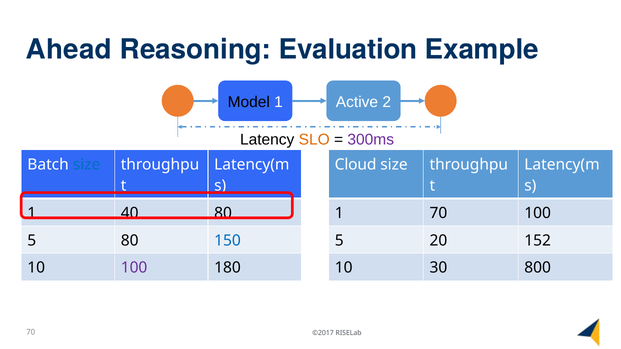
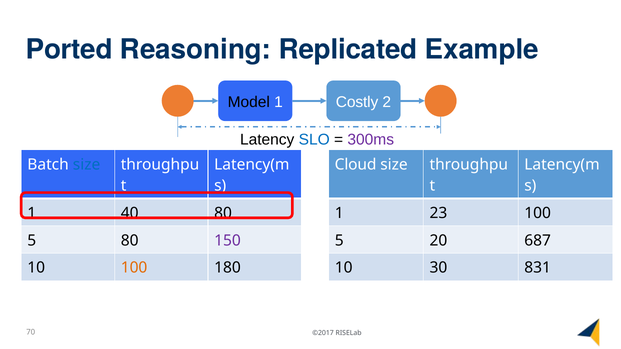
Ahead: Ahead -> Ported (69, 50)
Evaluation: Evaluation -> Replicated (348, 50)
Active: Active -> Costly (357, 102)
SLO colour: orange -> blue (314, 140)
1 70: 70 -> 23 (438, 213)
150 colour: blue -> purple (228, 241)
152: 152 -> 687 (538, 241)
100 colour: purple -> orange (134, 268)
800: 800 -> 831 (538, 268)
